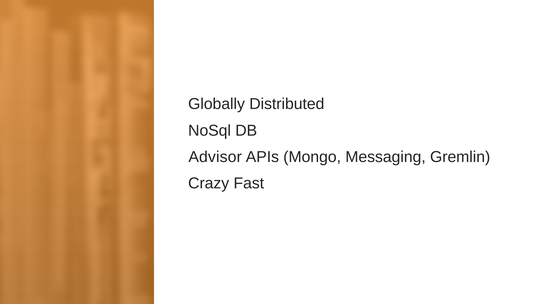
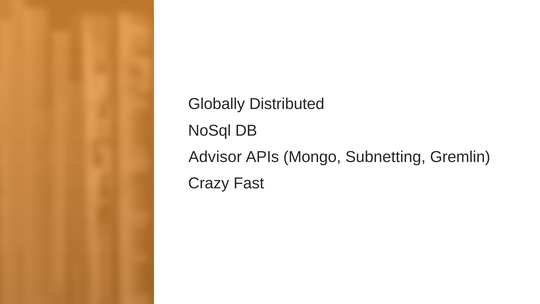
Messaging: Messaging -> Subnetting (385, 157)
